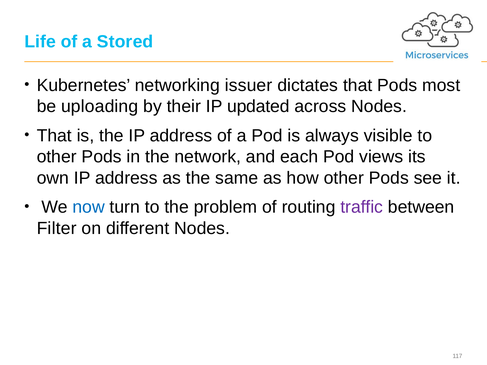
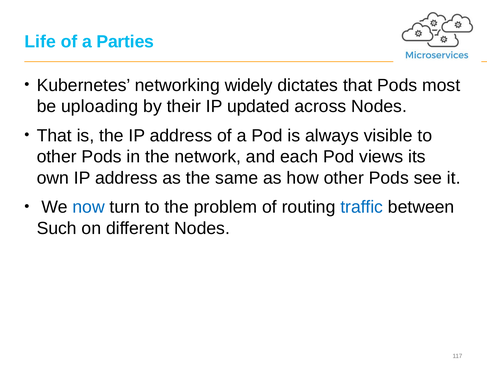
Stored: Stored -> Parties (125, 42)
issuer: issuer -> widely (249, 85)
traffic colour: purple -> blue (362, 207)
Filter: Filter -> Such (57, 228)
